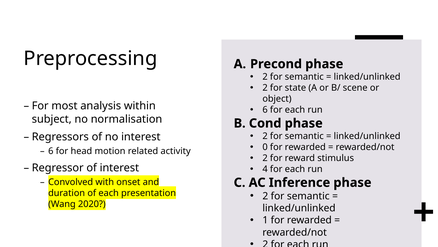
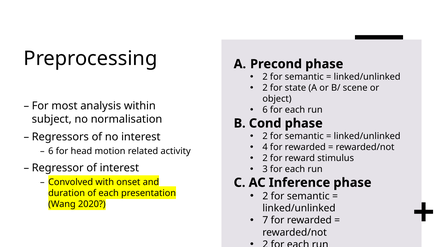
0: 0 -> 4 (265, 147)
4: 4 -> 3 (265, 169)
1: 1 -> 7 (265, 220)
